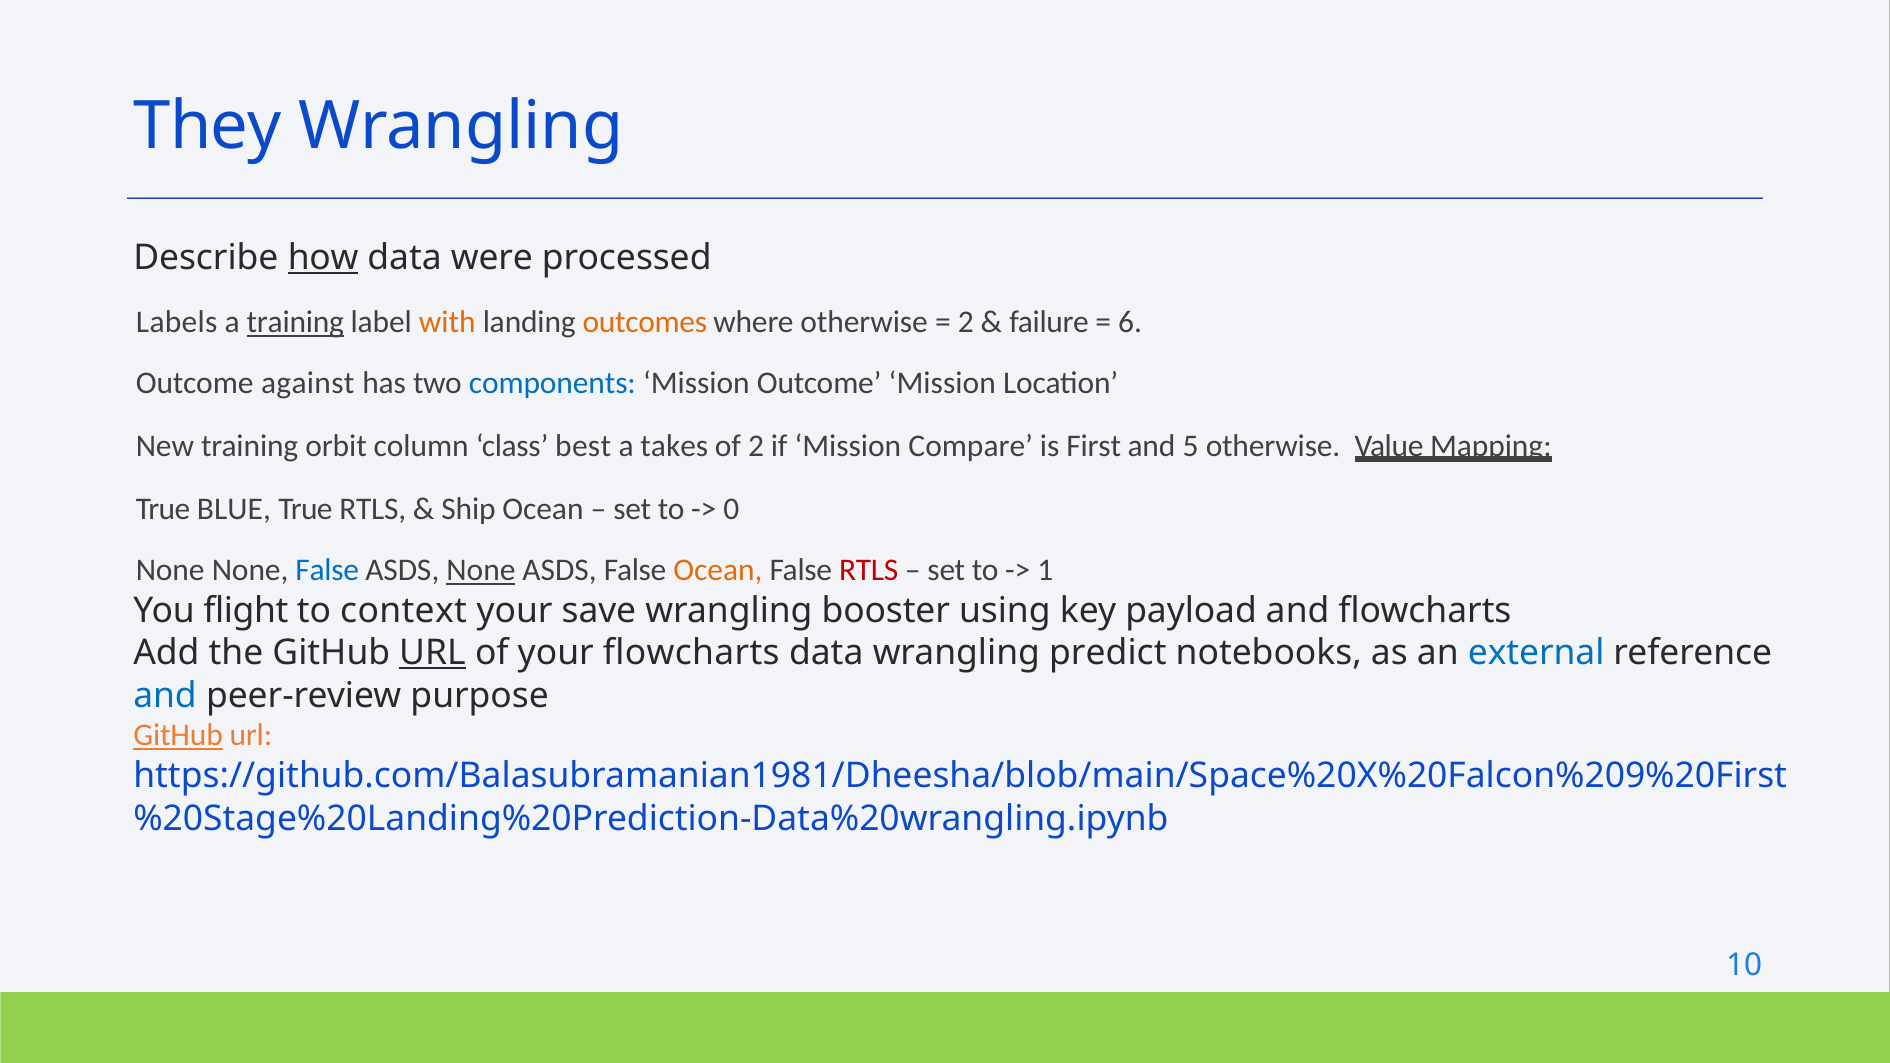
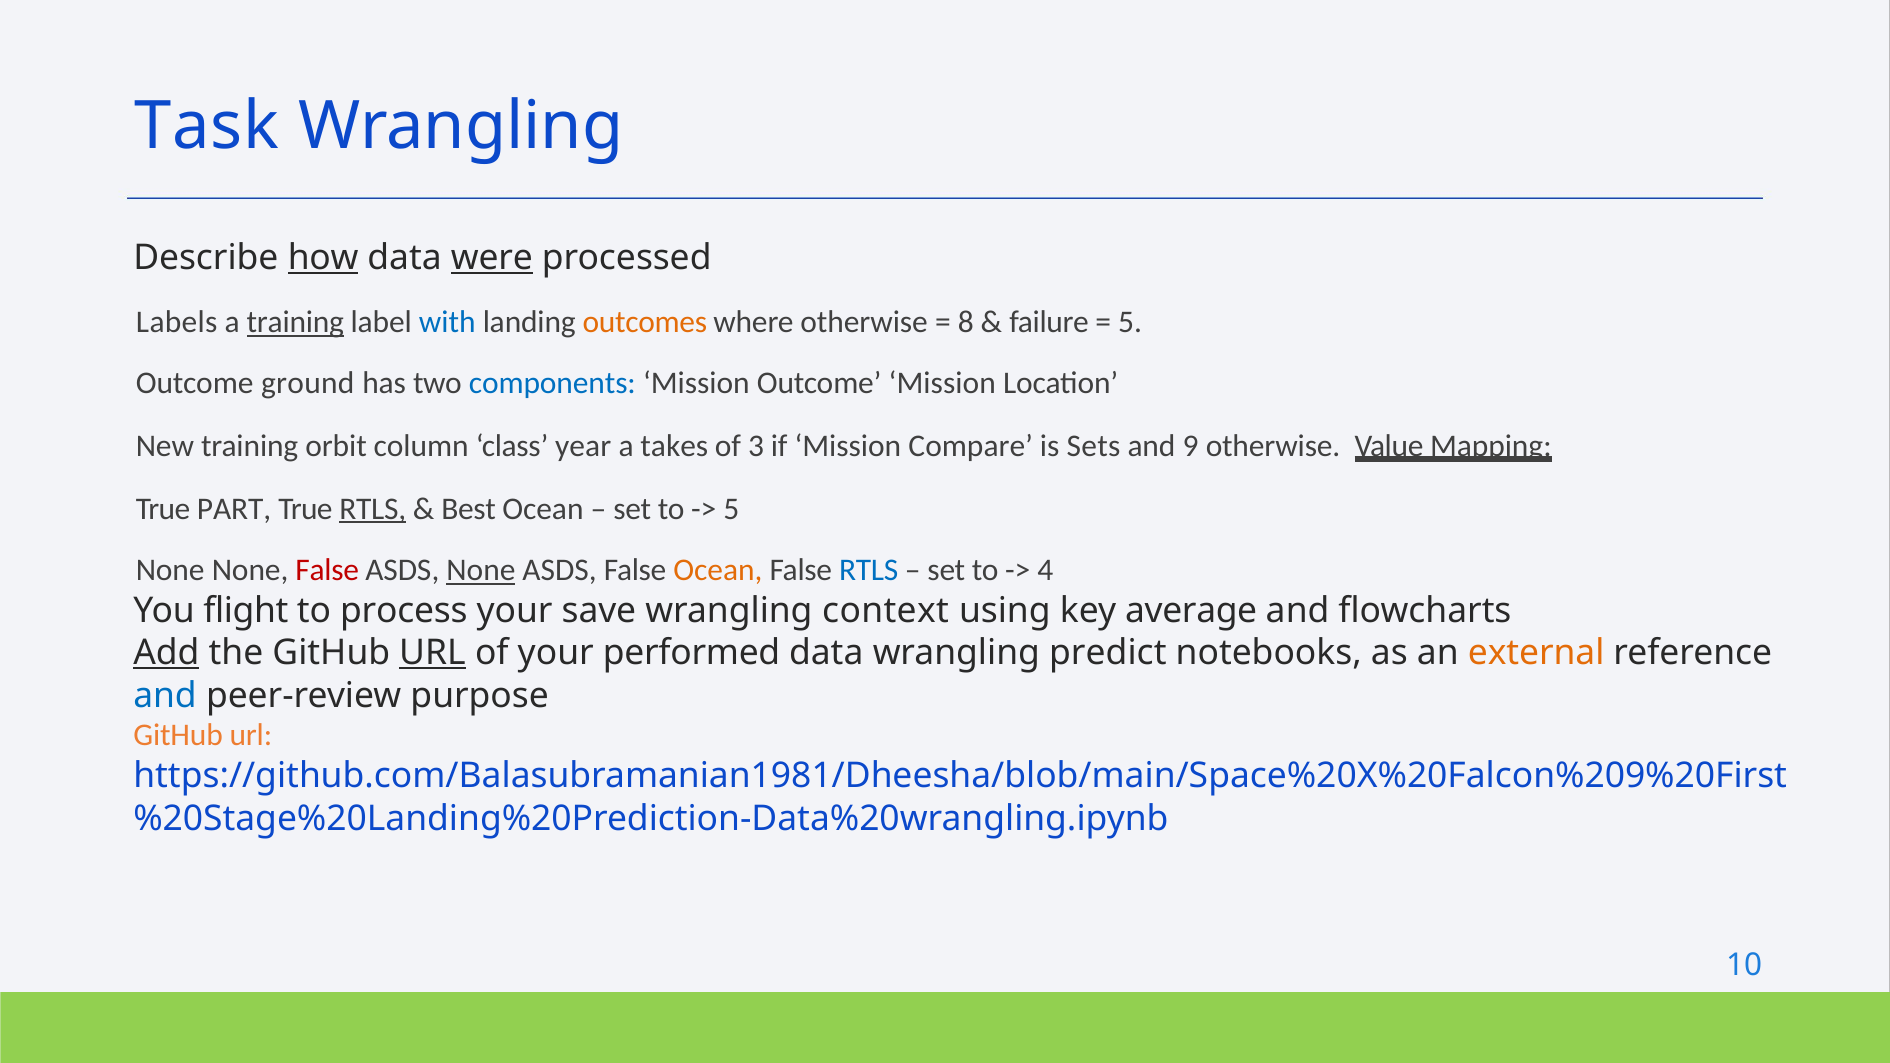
They: They -> Task (207, 126)
were underline: none -> present (492, 258)
with colour: orange -> blue (447, 323)
2: 2 -> 8 (966, 323)
6: 6 -> 5 (1130, 323)
against: against -> ground (308, 384)
best: best -> year (583, 446)
of 2: 2 -> 3 (756, 446)
First: First -> Sets (1093, 446)
5: 5 -> 9 (1190, 446)
BLUE: BLUE -> PART (234, 509)
RTLS underline: none -> present (373, 509)
Ship: Ship -> Best (469, 509)
0: 0 -> 5 (731, 509)
False colour: blue -> red (327, 570)
RTLS colour: red -> blue (869, 570)
1: 1 -> 4 (1045, 570)
context: context -> process (404, 611)
booster: booster -> context (886, 611)
payload: payload -> average (1191, 611)
Add underline: none -> present (166, 653)
your flowcharts: flowcharts -> performed (692, 653)
external colour: blue -> orange (1536, 653)
GitHub underline: present -> none (178, 736)
